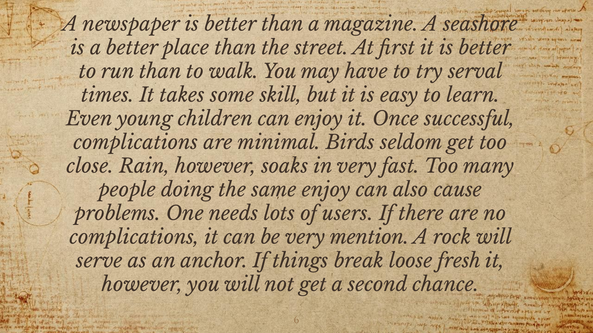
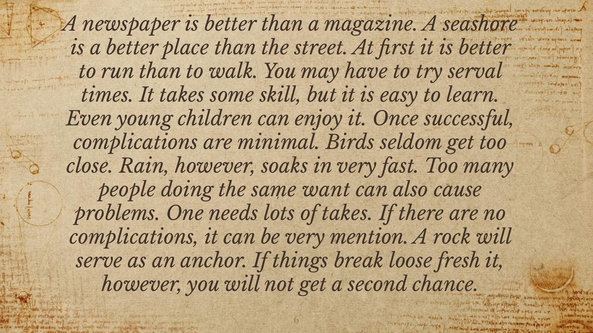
same enjoy: enjoy -> want (326, 190)
of users: users -> takes (348, 214)
